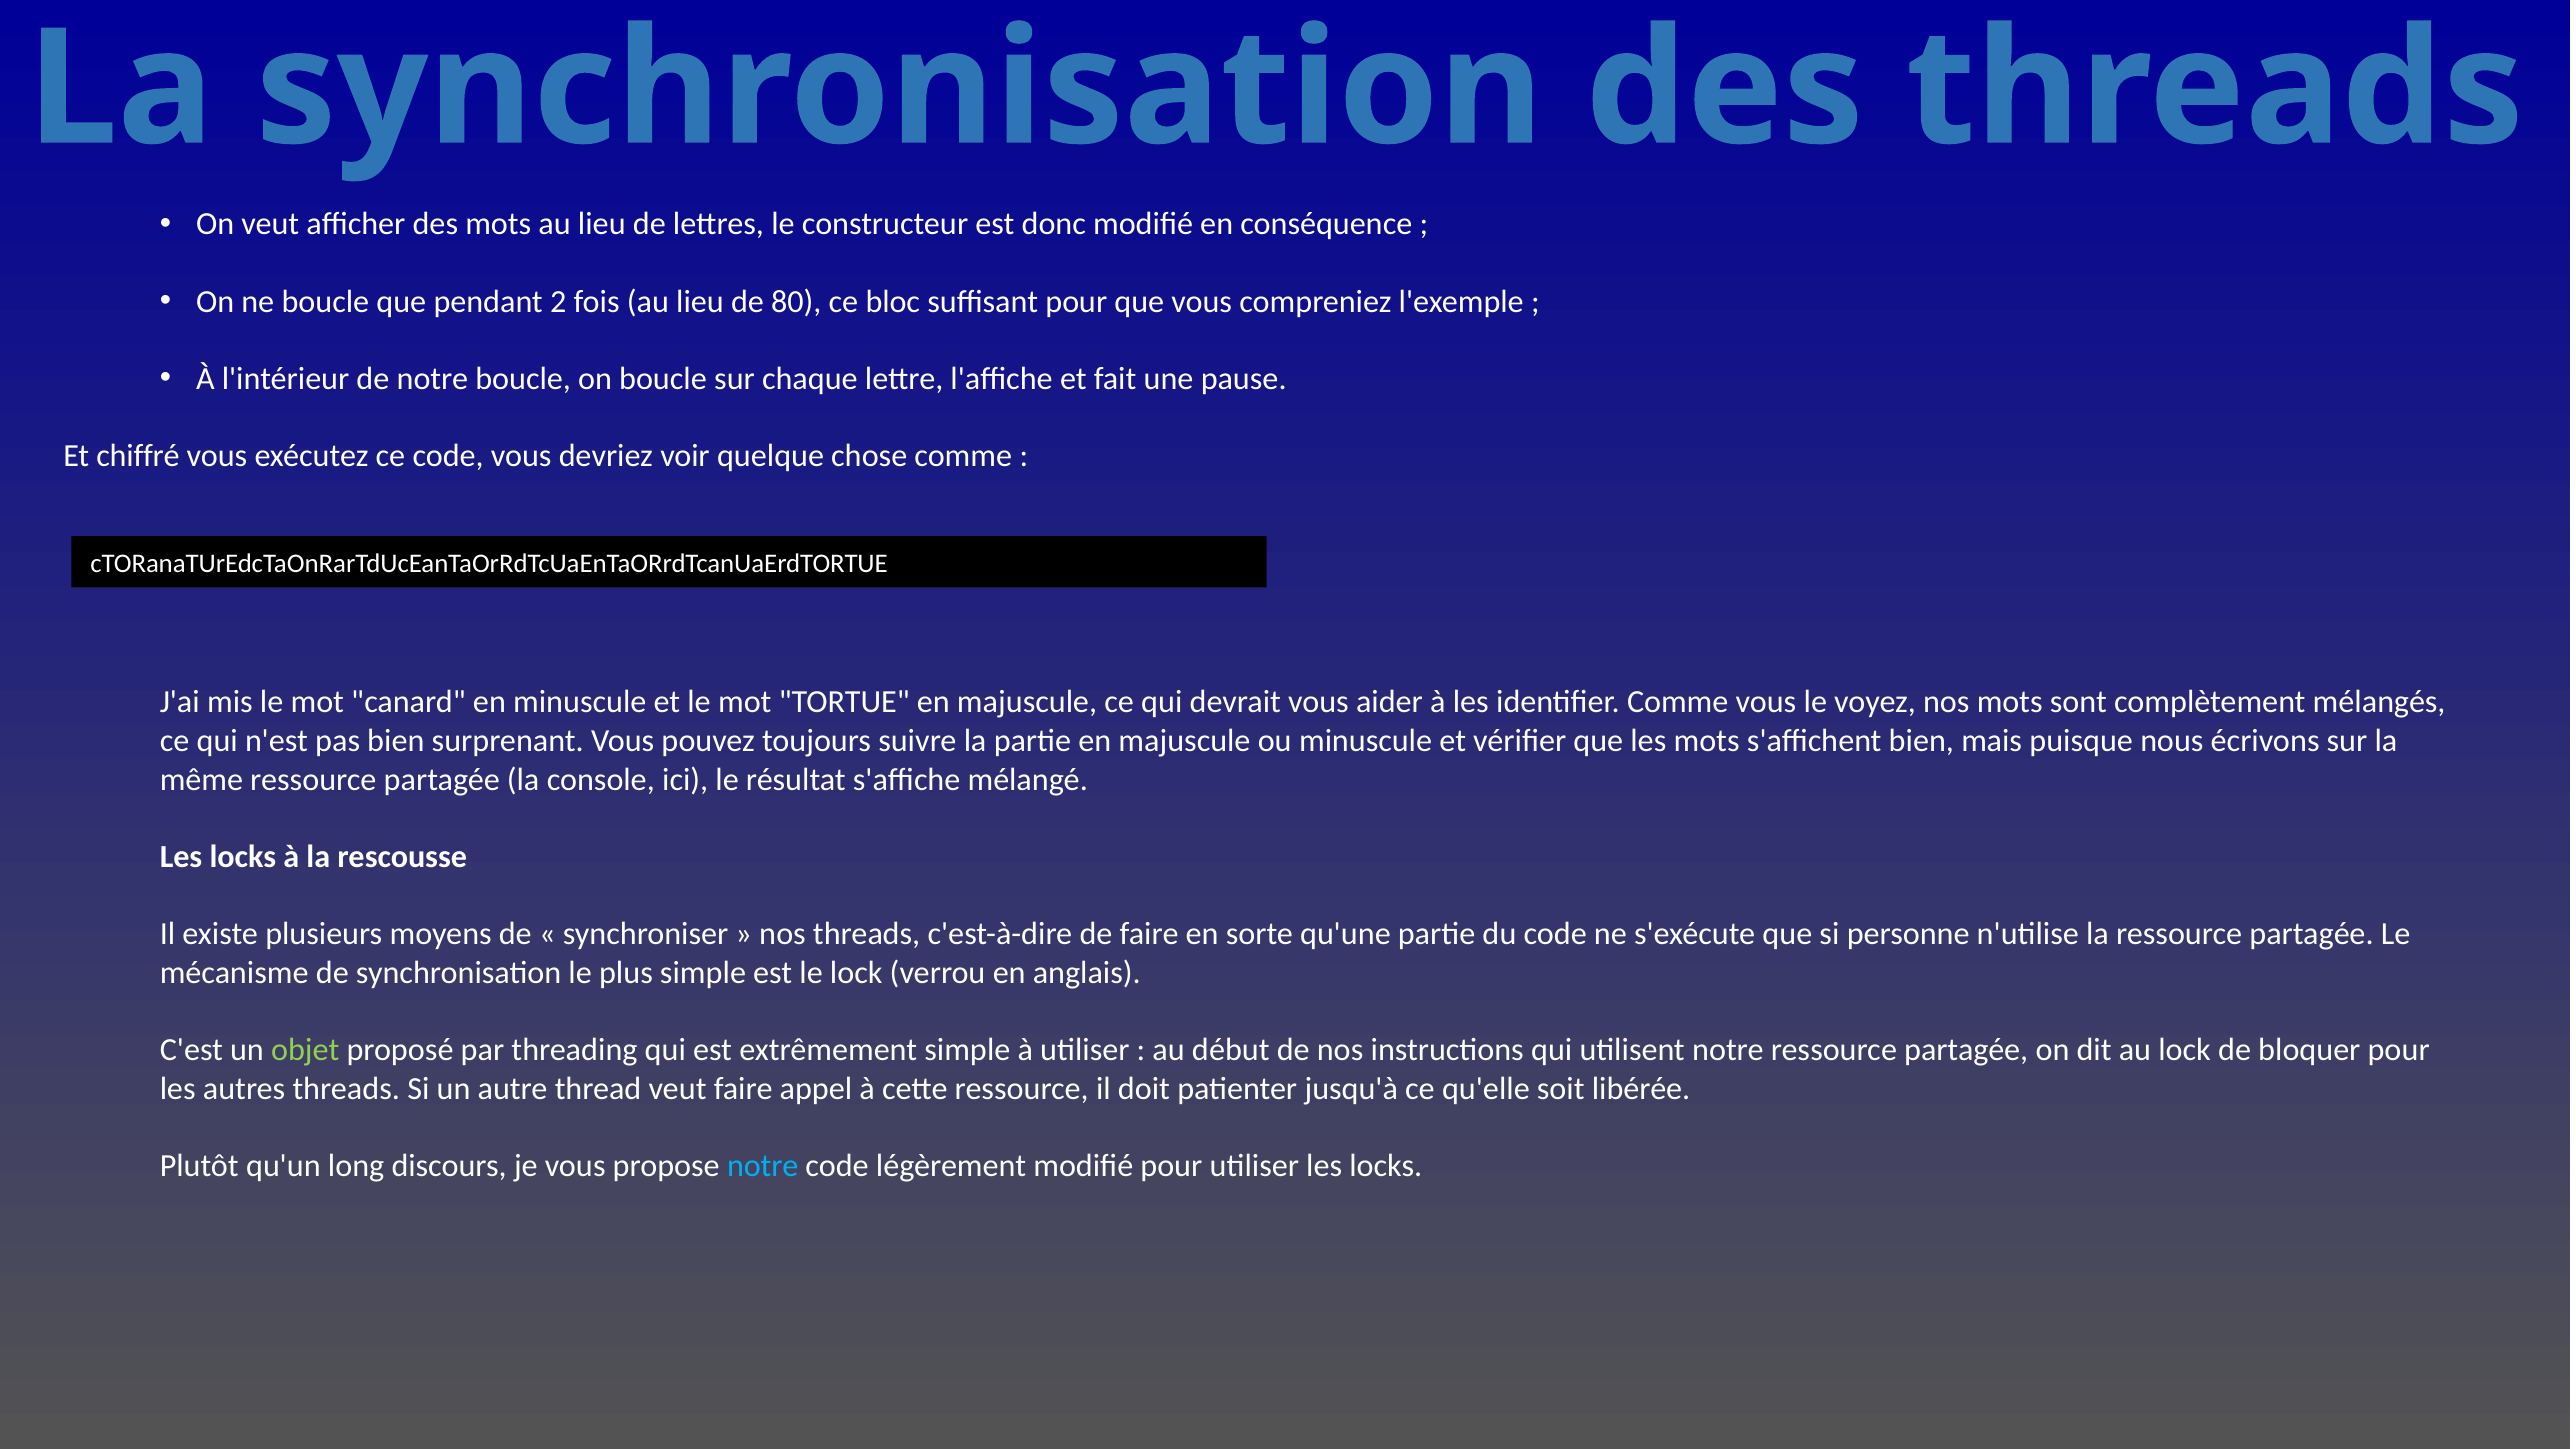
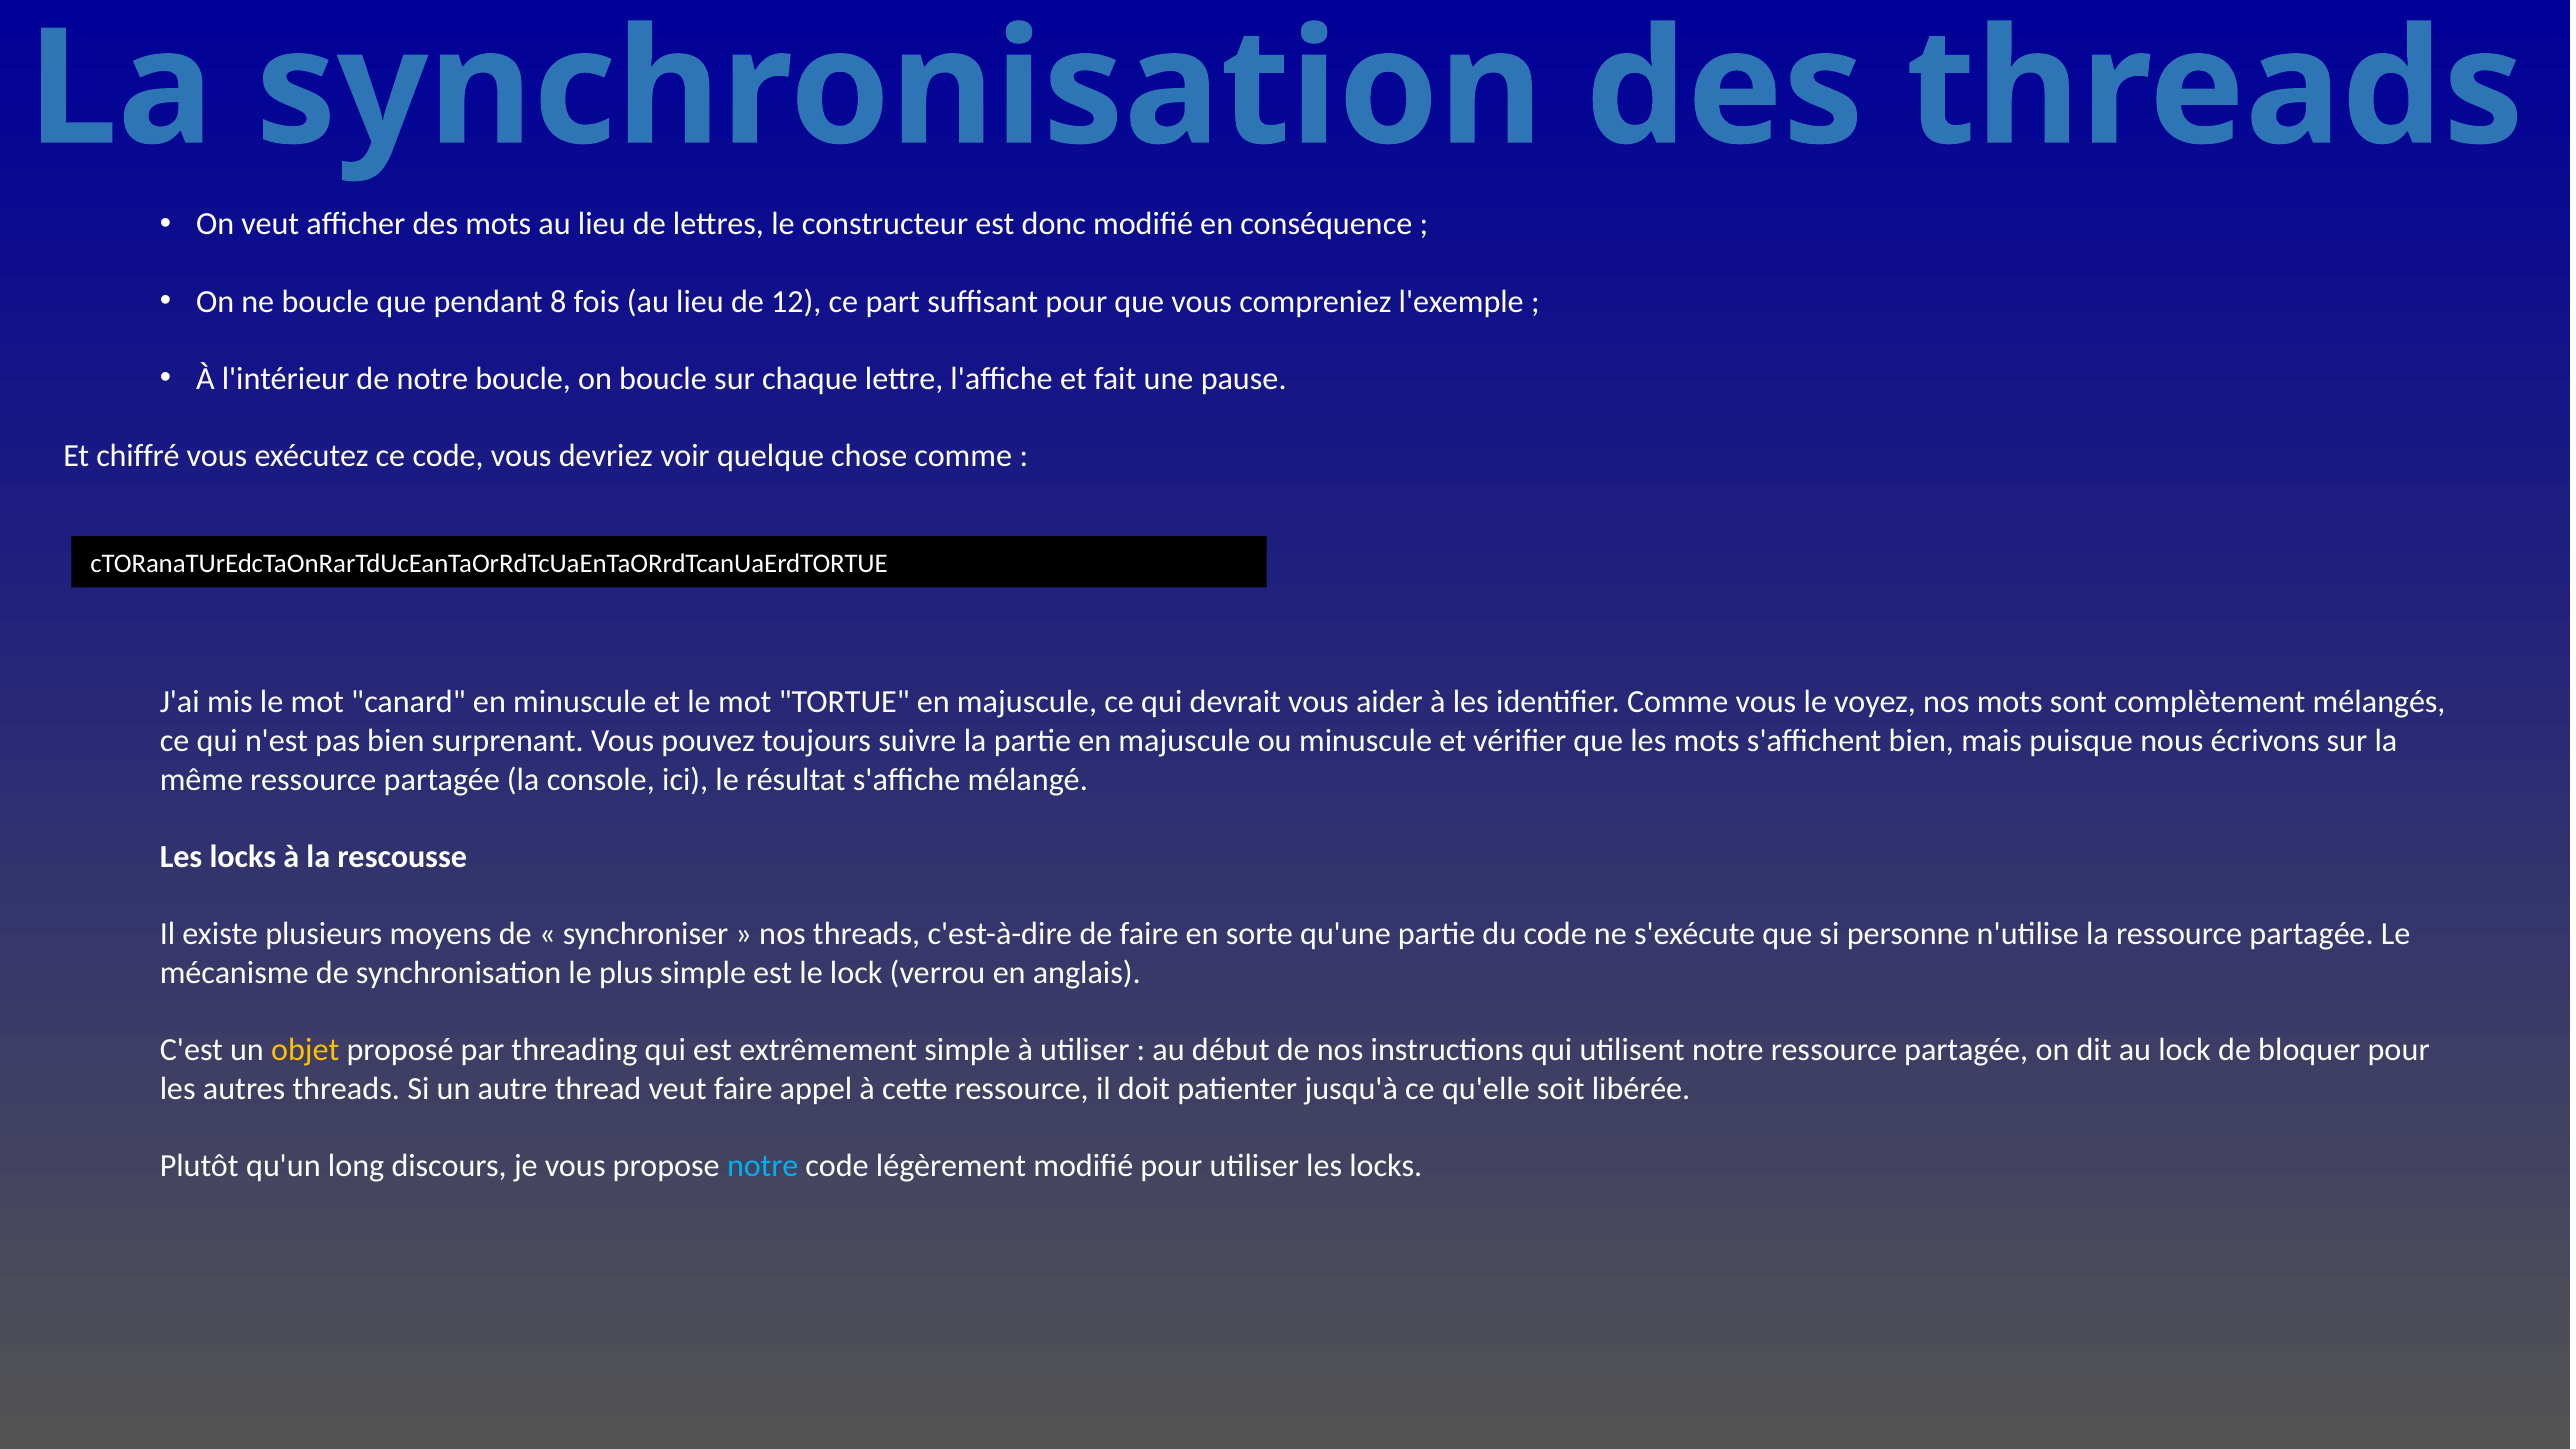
2: 2 -> 8 (558, 301)
80: 80 -> 12 (796, 301)
bloc: bloc -> part (893, 301)
objet colour: light green -> yellow (305, 1050)
